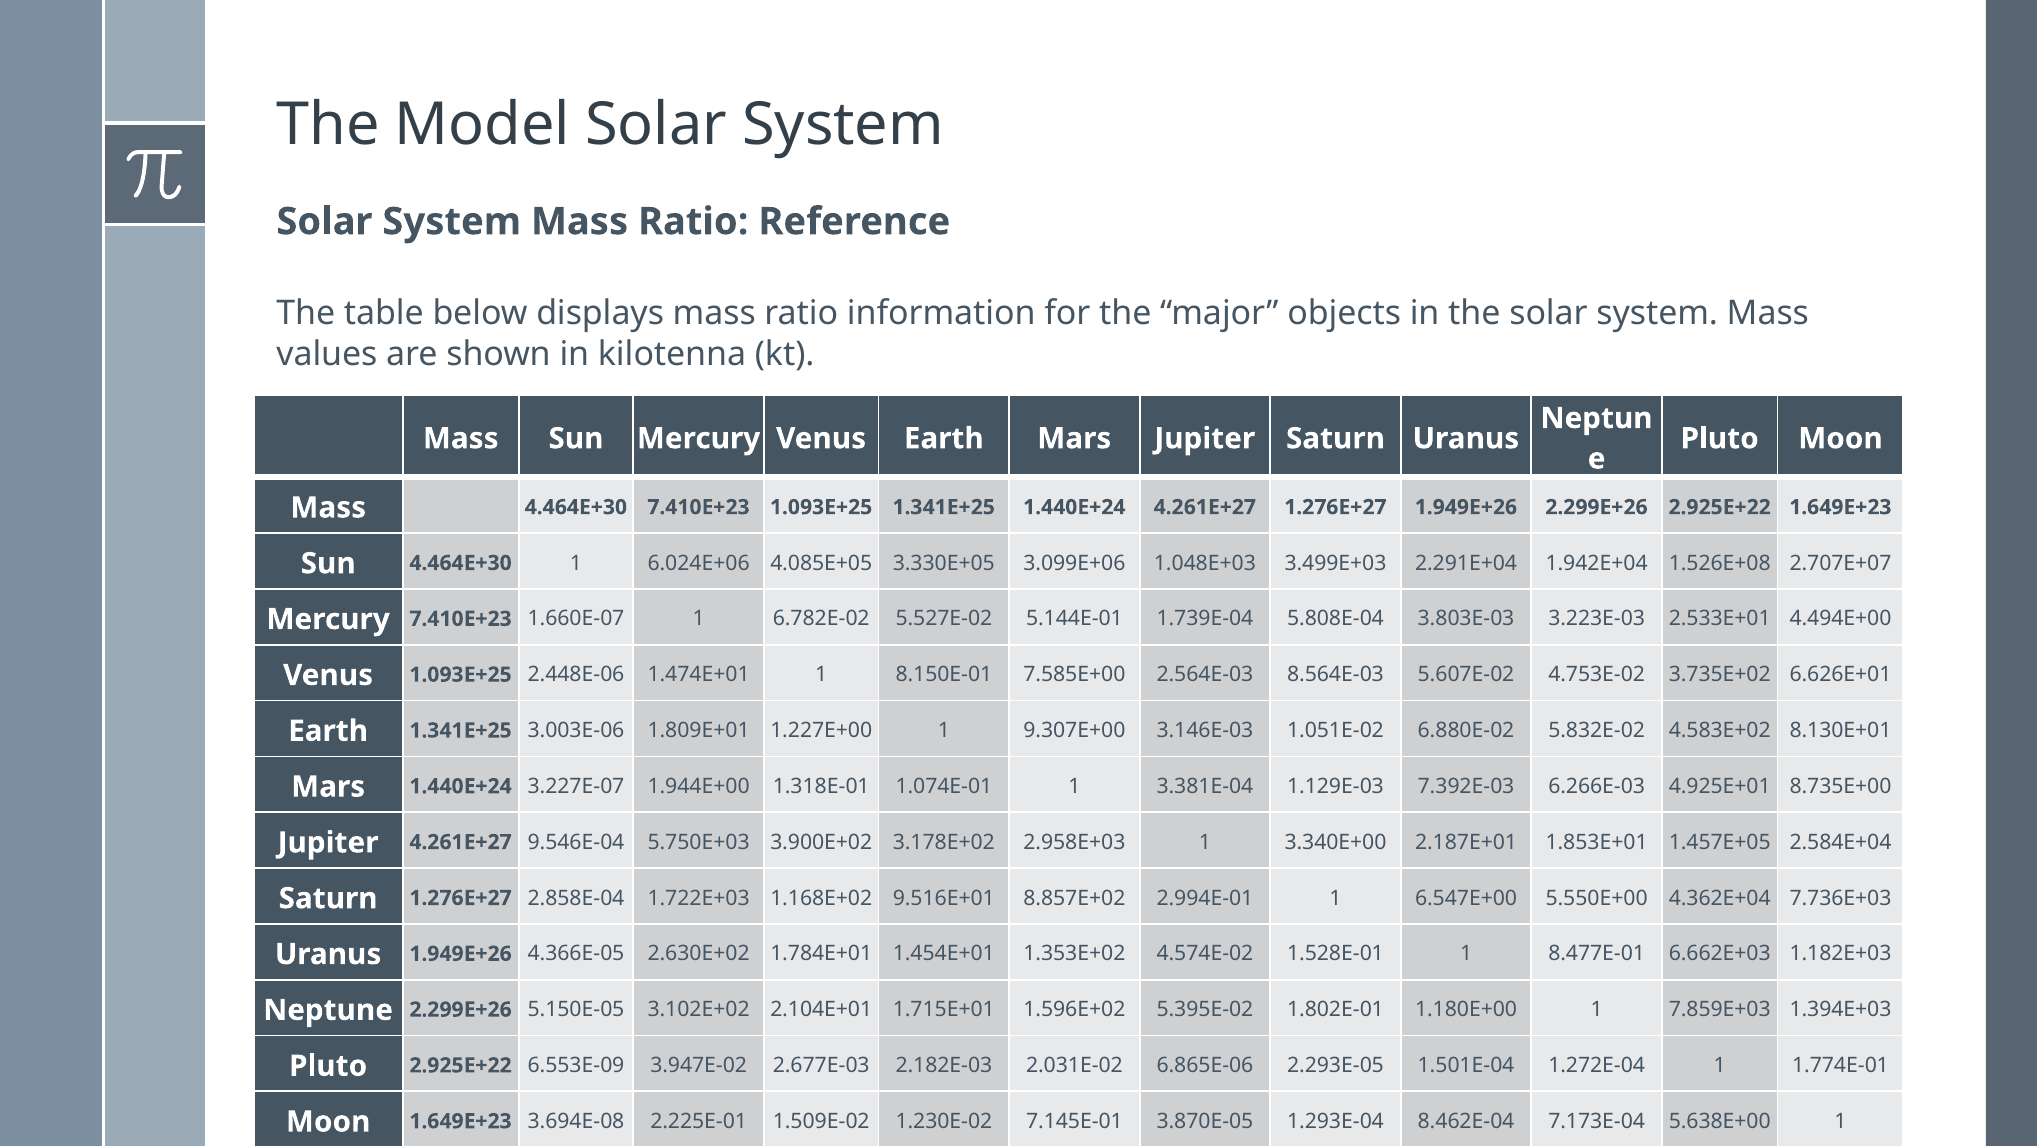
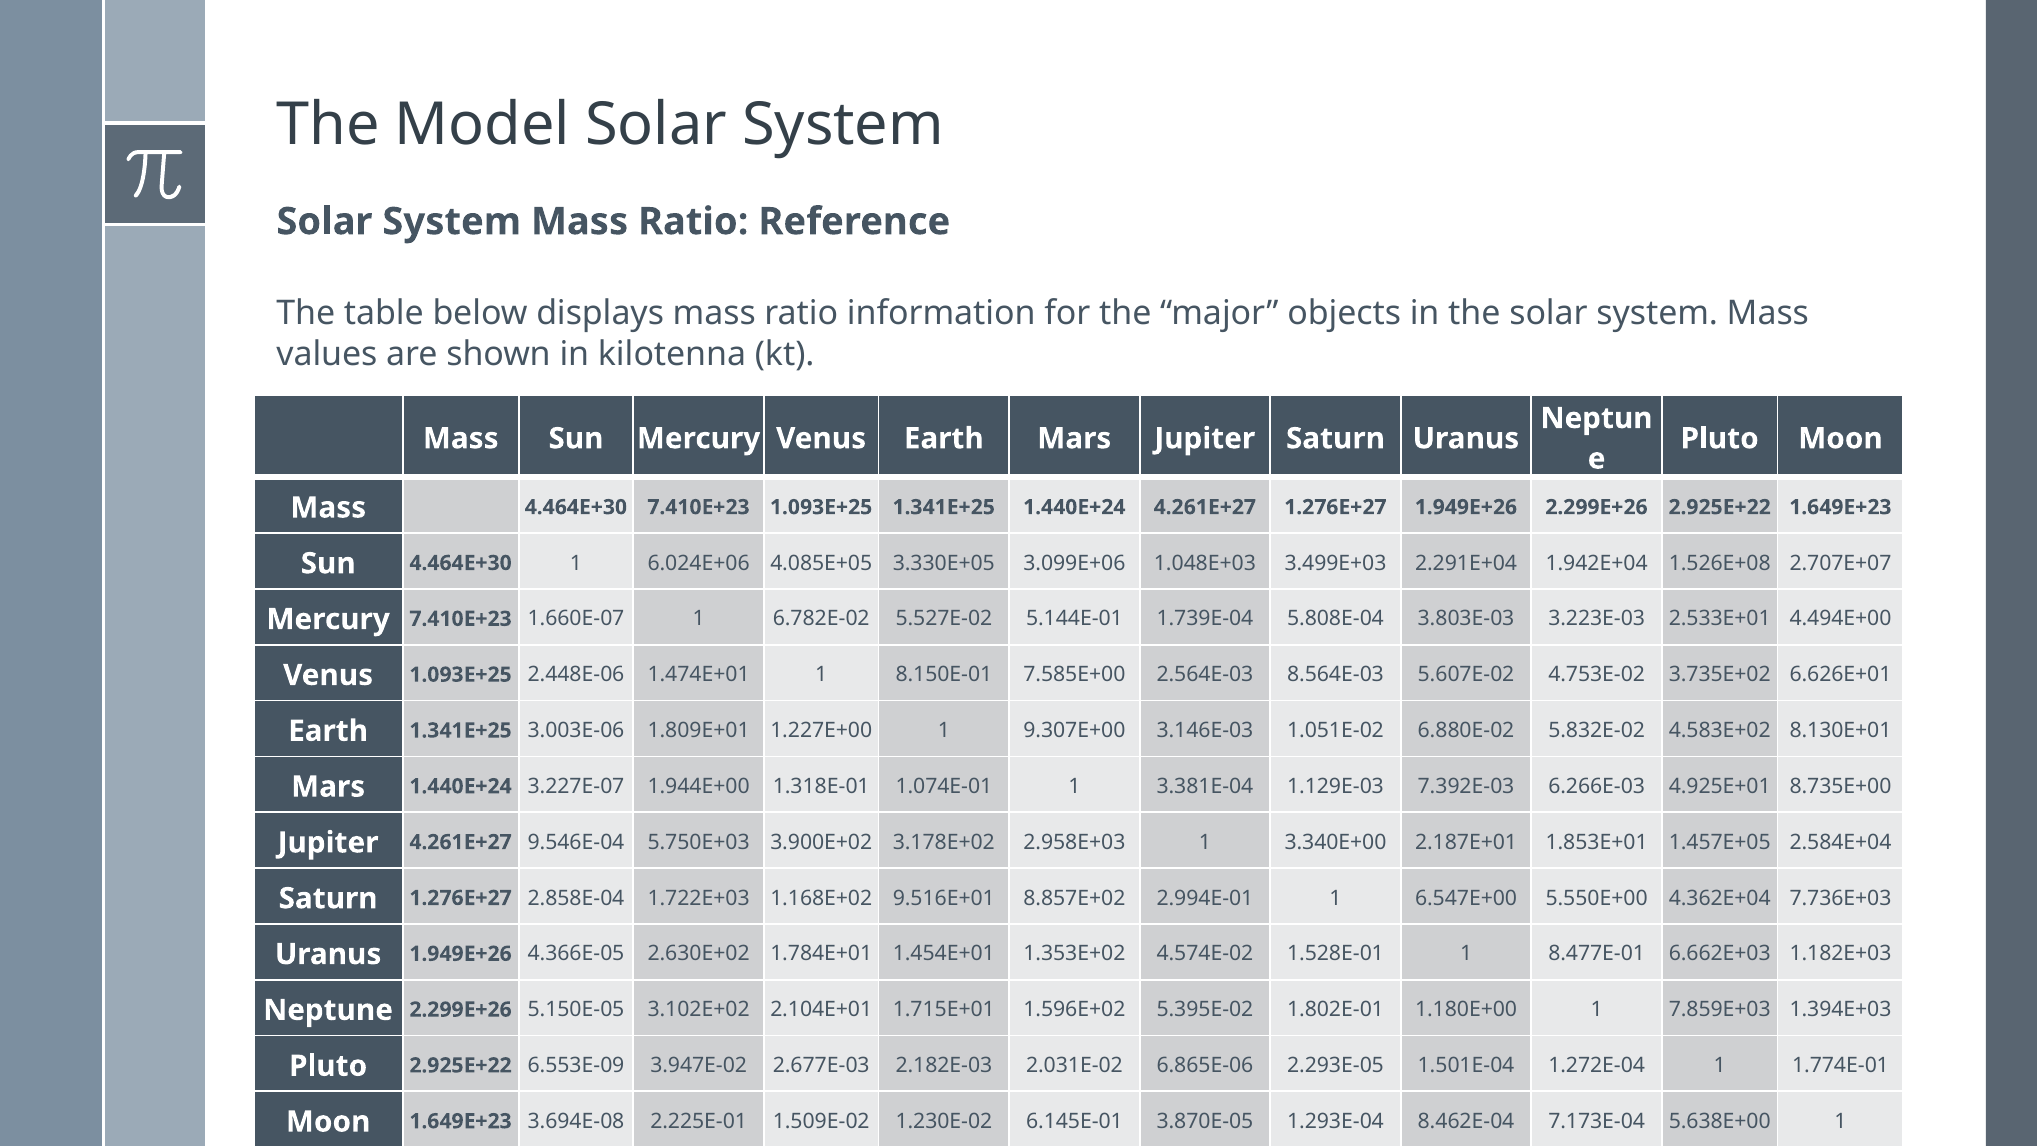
7.145E-01: 7.145E-01 -> 6.145E-01 (1074, 1121)
